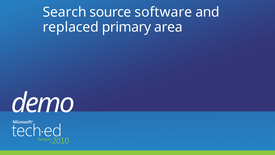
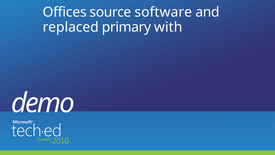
Search: Search -> Offices (65, 12)
area: area -> with (168, 27)
